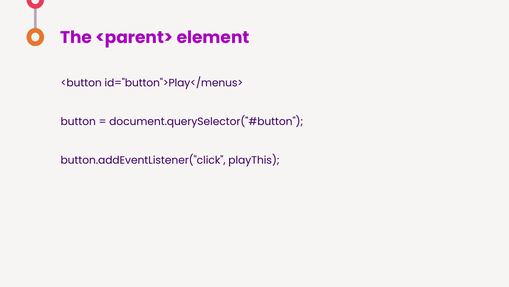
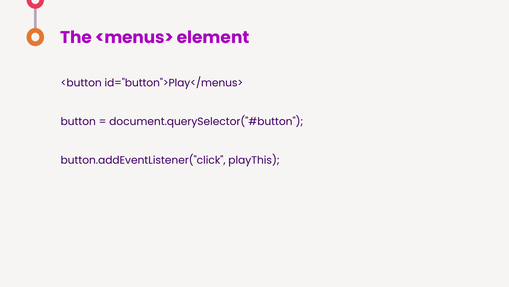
<parent>: <parent> -> <menus> (134, 38)
